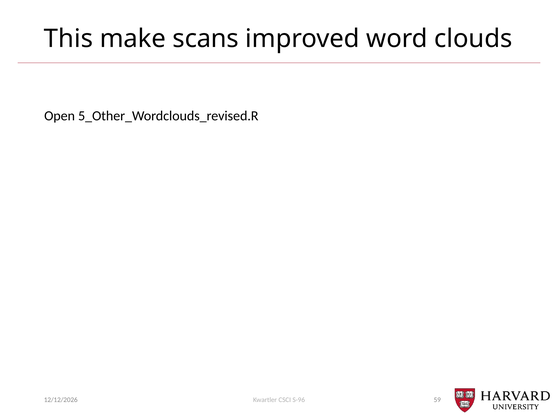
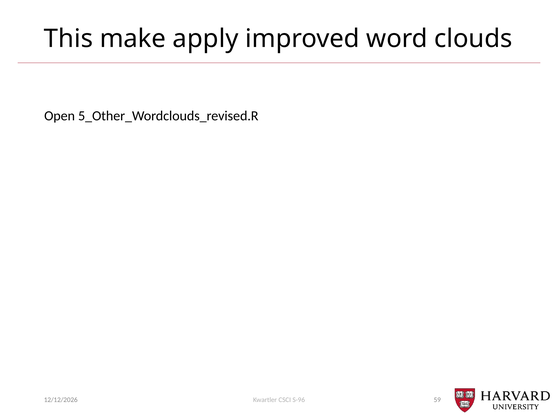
scans: scans -> apply (206, 39)
